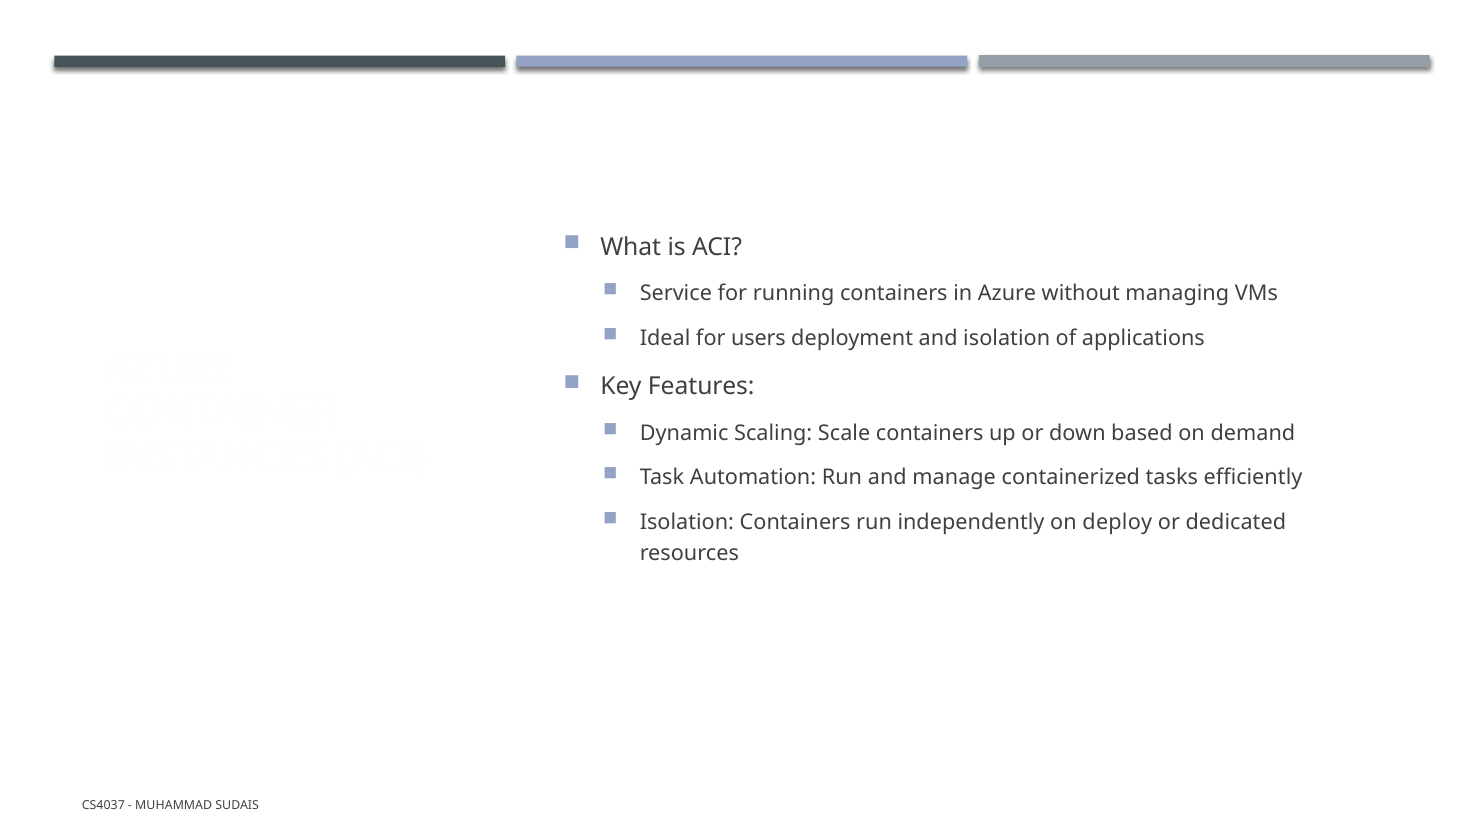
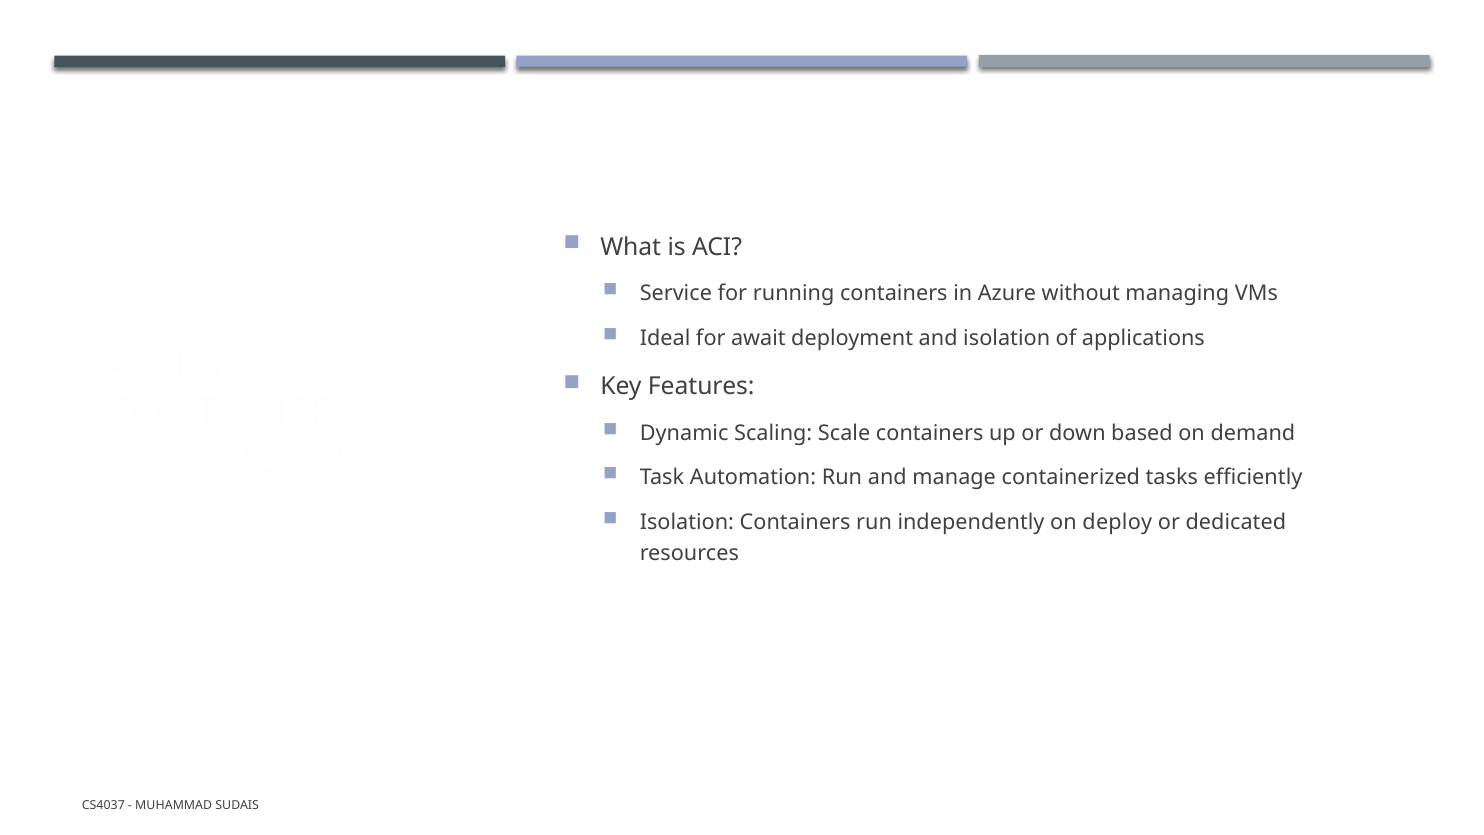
users: users -> await (758, 338)
